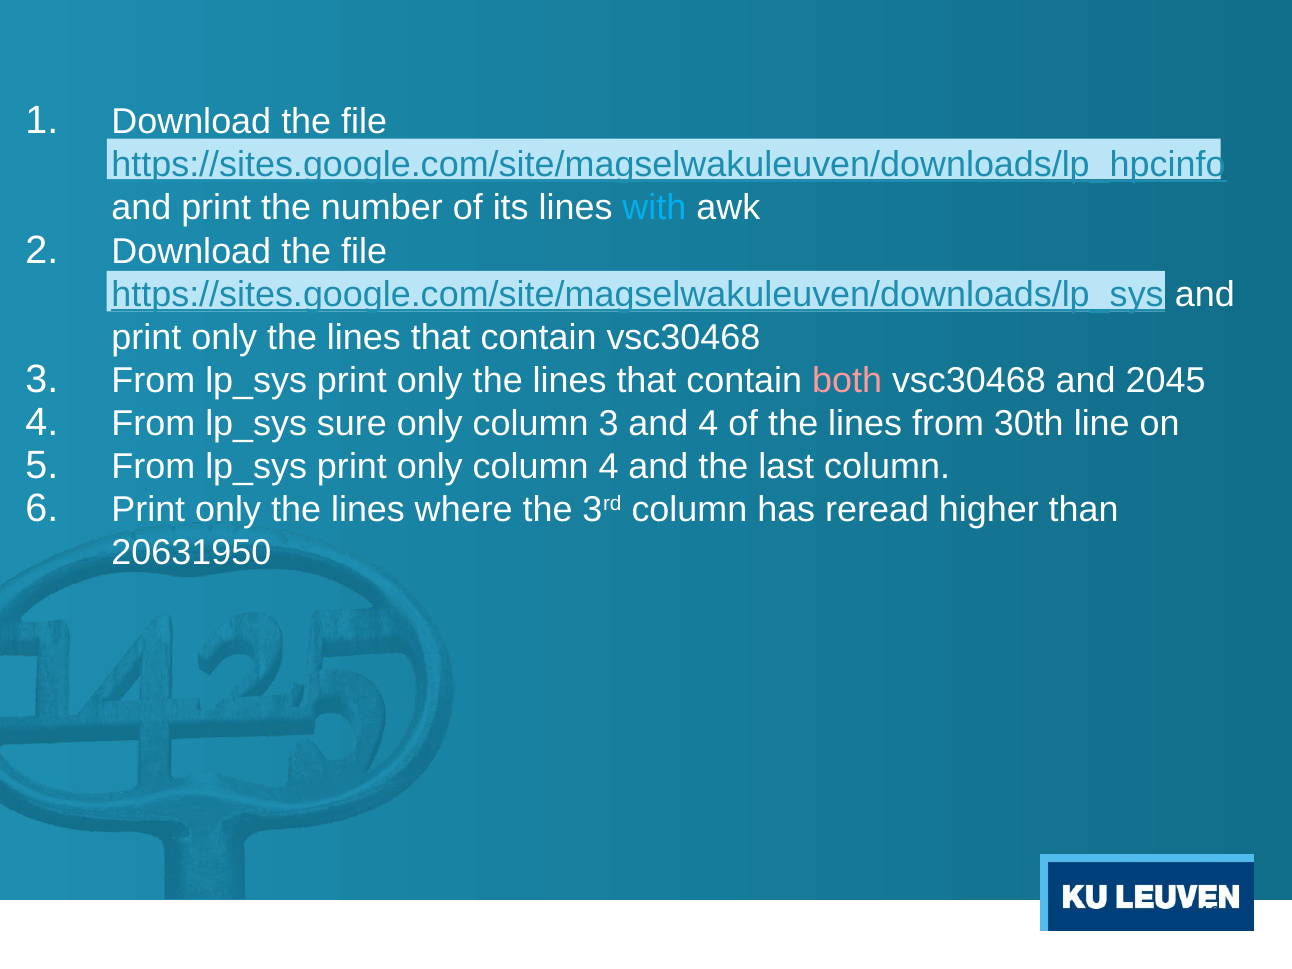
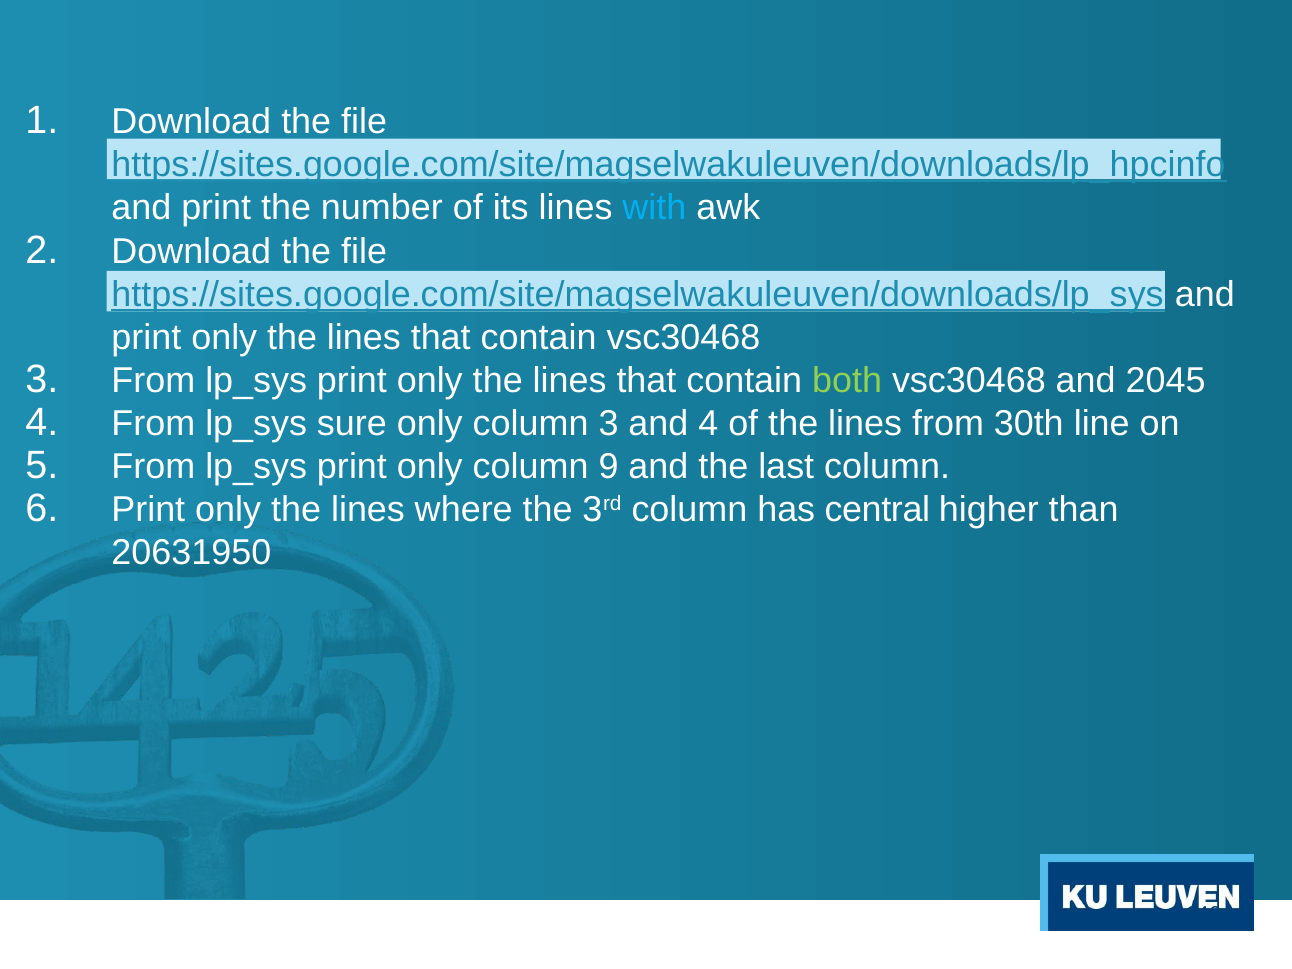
both colour: pink -> light green (847, 380)
column 4: 4 -> 9 (608, 467)
reread: reread -> central (877, 510)
